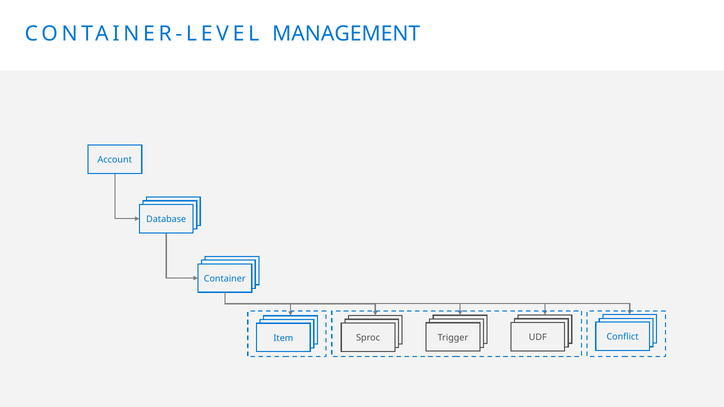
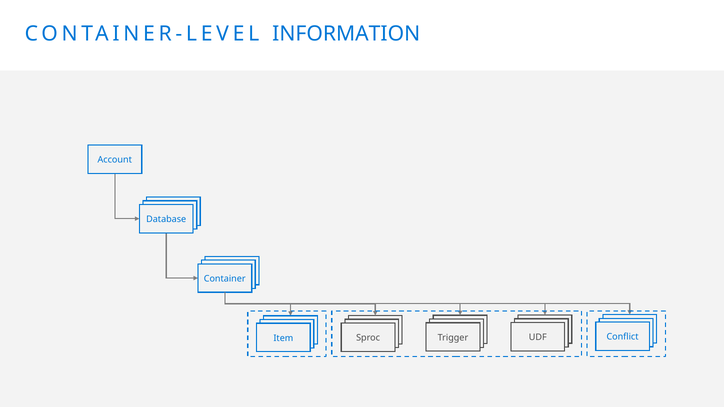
MANAGEMENT: MANAGEMENT -> INFORMATION (346, 34)
